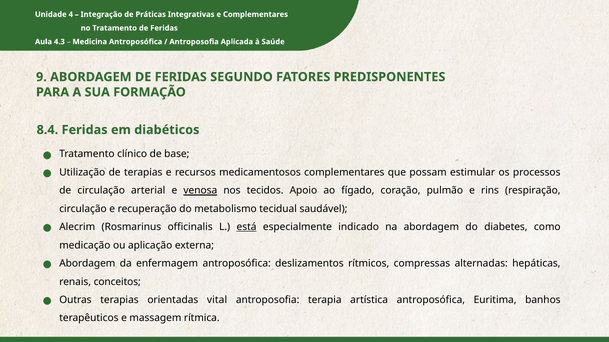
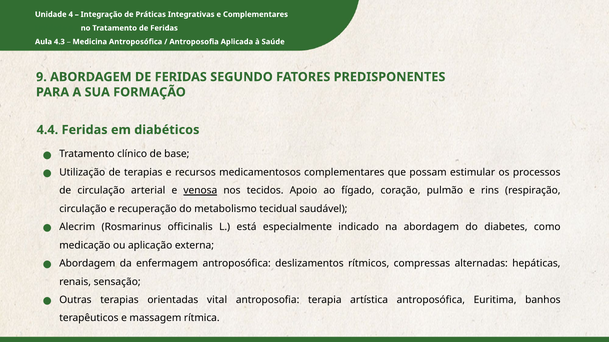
8.4: 8.4 -> 4.4 (47, 130)
está underline: present -> none (247, 227)
conceitos: conceitos -> sensação (117, 282)
